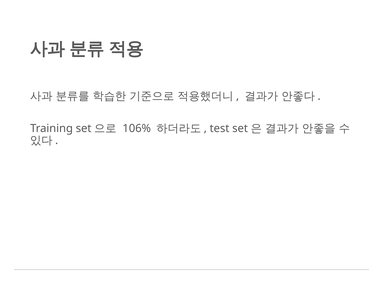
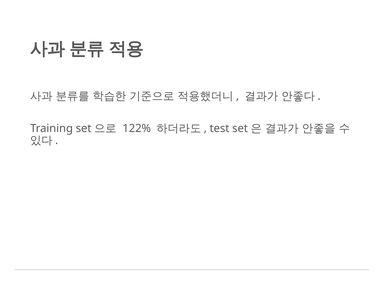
106%: 106% -> 122% (137, 128)
